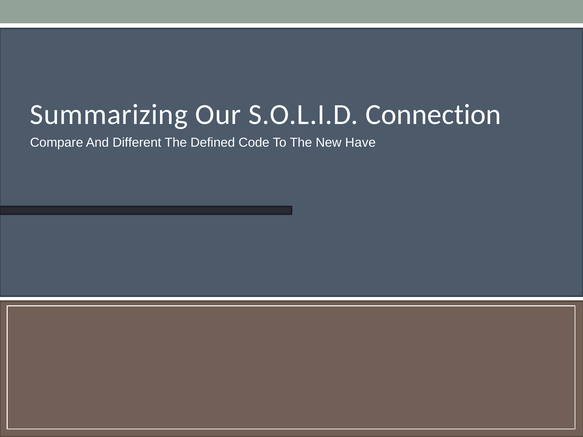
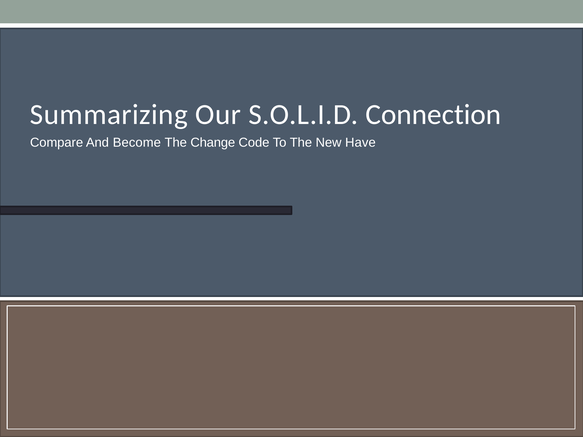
Different: Different -> Become (137, 143)
Defined: Defined -> Change (213, 143)
